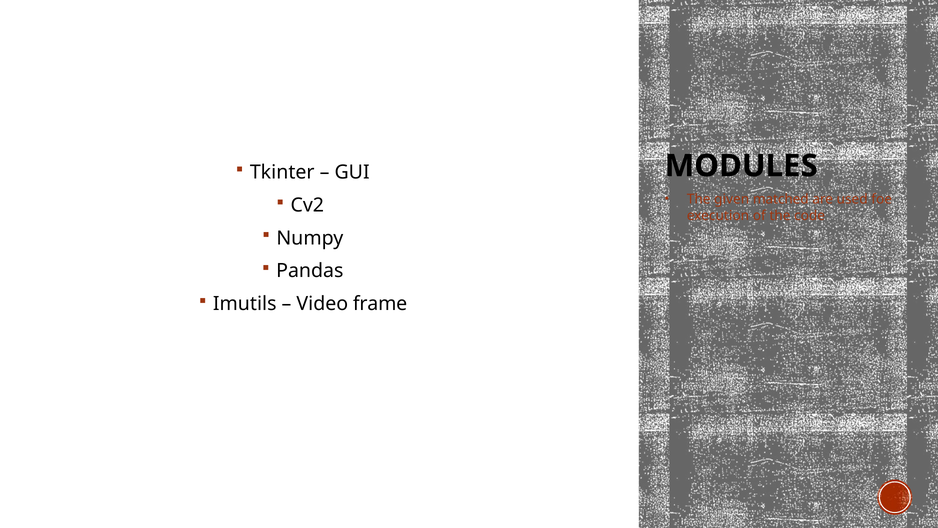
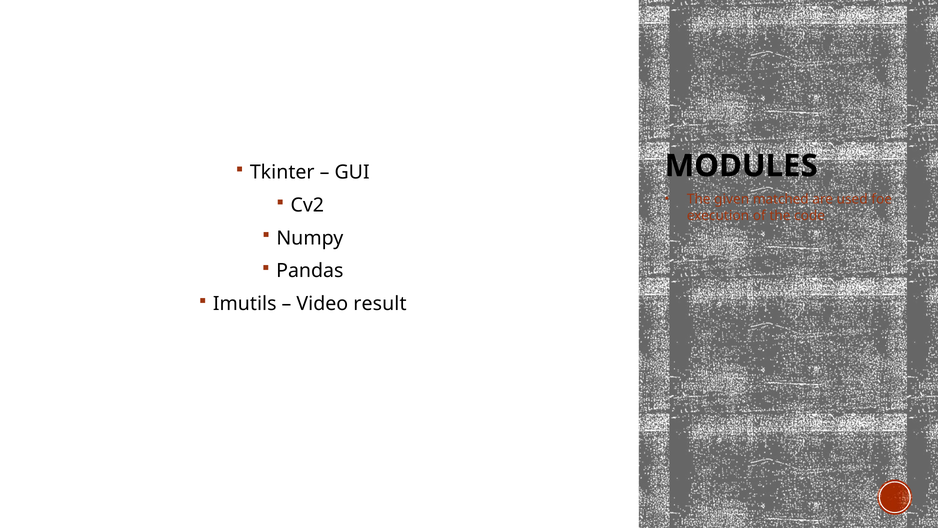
frame: frame -> result (380, 304)
